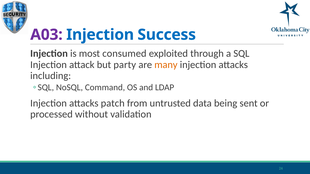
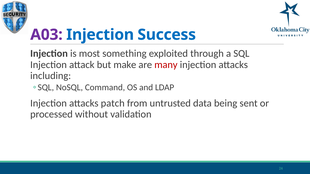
consumed: consumed -> something (124, 54)
party: party -> make (125, 65)
many colour: orange -> red (166, 65)
